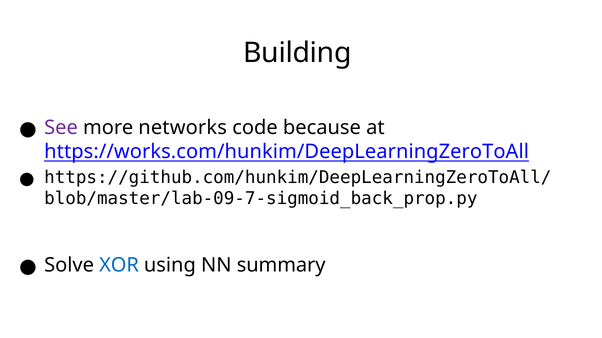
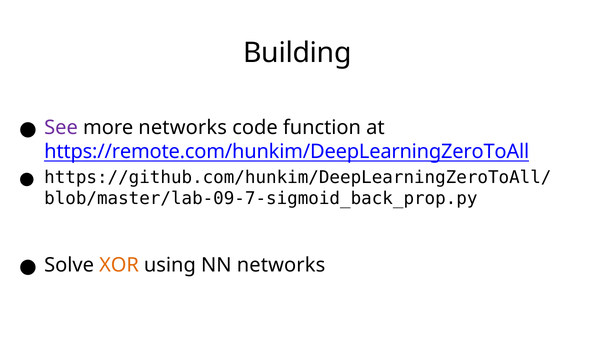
because: because -> function (322, 128)
https://works.com/hunkim/DeepLearningZeroToAll: https://works.com/hunkim/DeepLearningZeroToAll -> https://remote.com/hunkim/DeepLearningZeroToAll (287, 152)
XOR colour: blue -> orange (119, 266)
NN summary: summary -> networks (281, 266)
